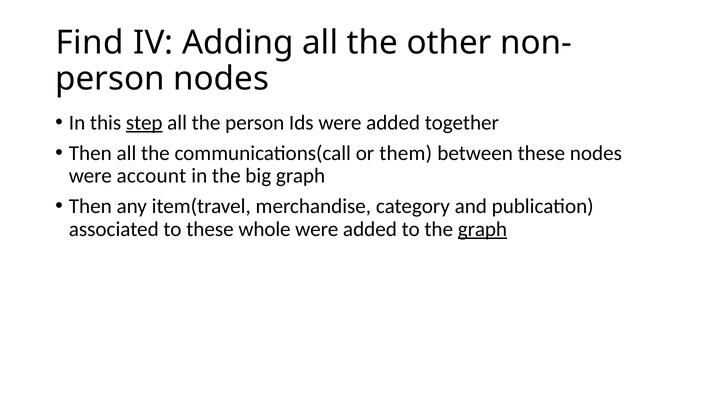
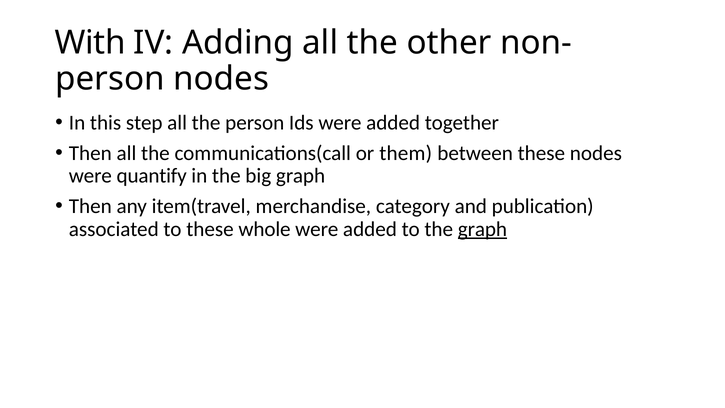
Find: Find -> With (90, 43)
step underline: present -> none (144, 123)
account: account -> quantify (152, 176)
